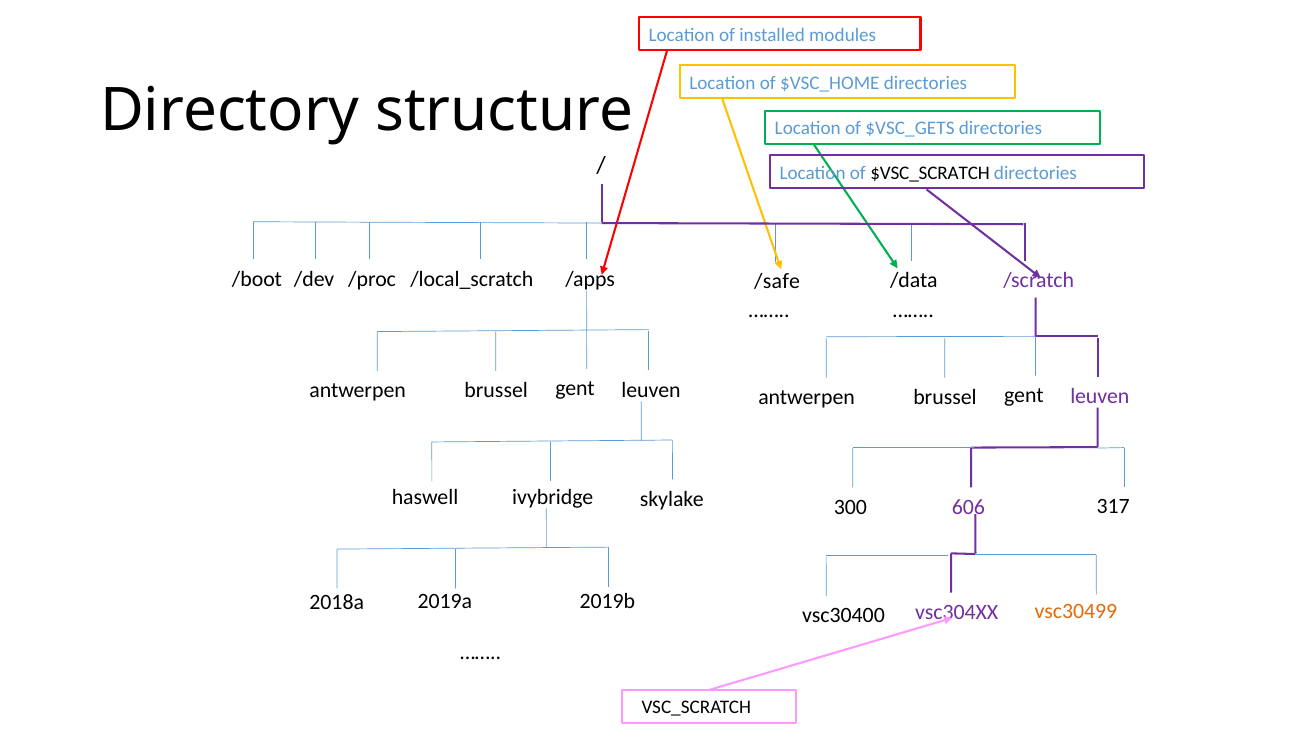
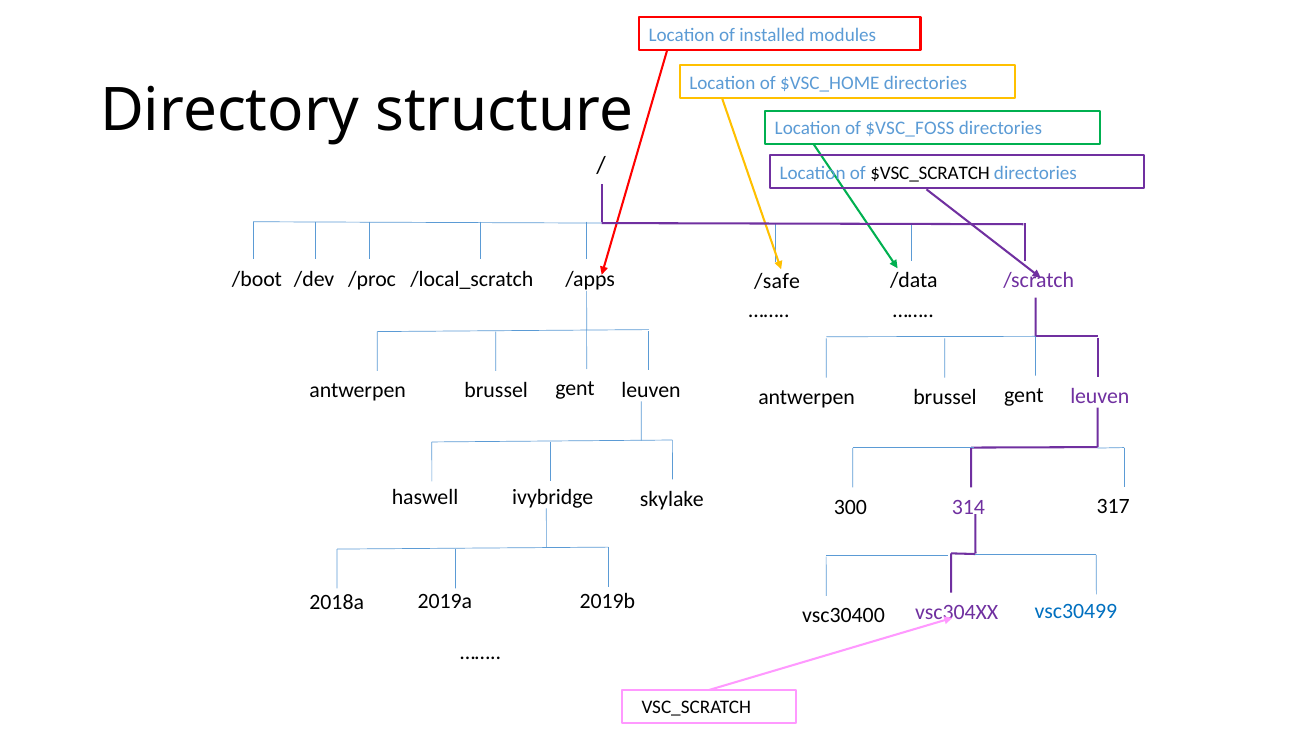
$VSC_GETS: $VSC_GETS -> $VSC_FOSS (910, 129)
606: 606 -> 314 (968, 507)
vsc30499 colour: orange -> blue (1076, 612)
